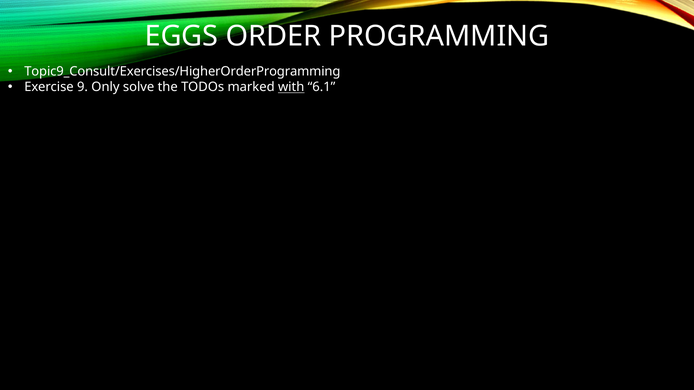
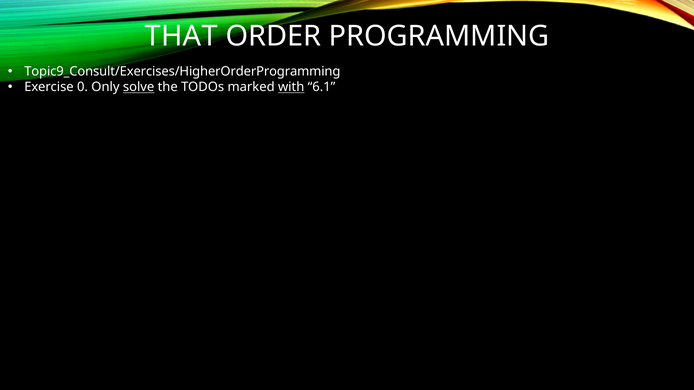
EGGS: EGGS -> THAT (181, 36)
9: 9 -> 0 (83, 87)
solve underline: none -> present (139, 87)
